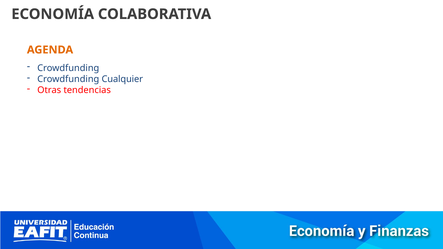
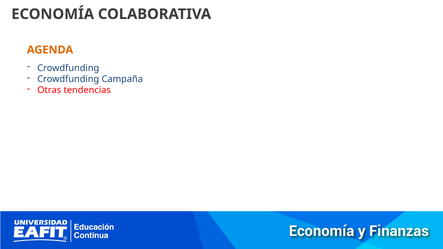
Cualquier: Cualquier -> Campaña (122, 79)
